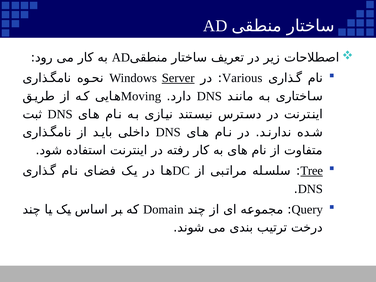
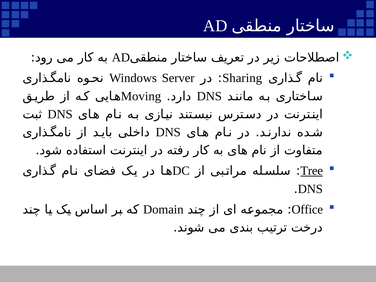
Server underline: present -> none (178, 78)
Various: Various -> Sharing (242, 78)
Query: Query -> Office (307, 209)
